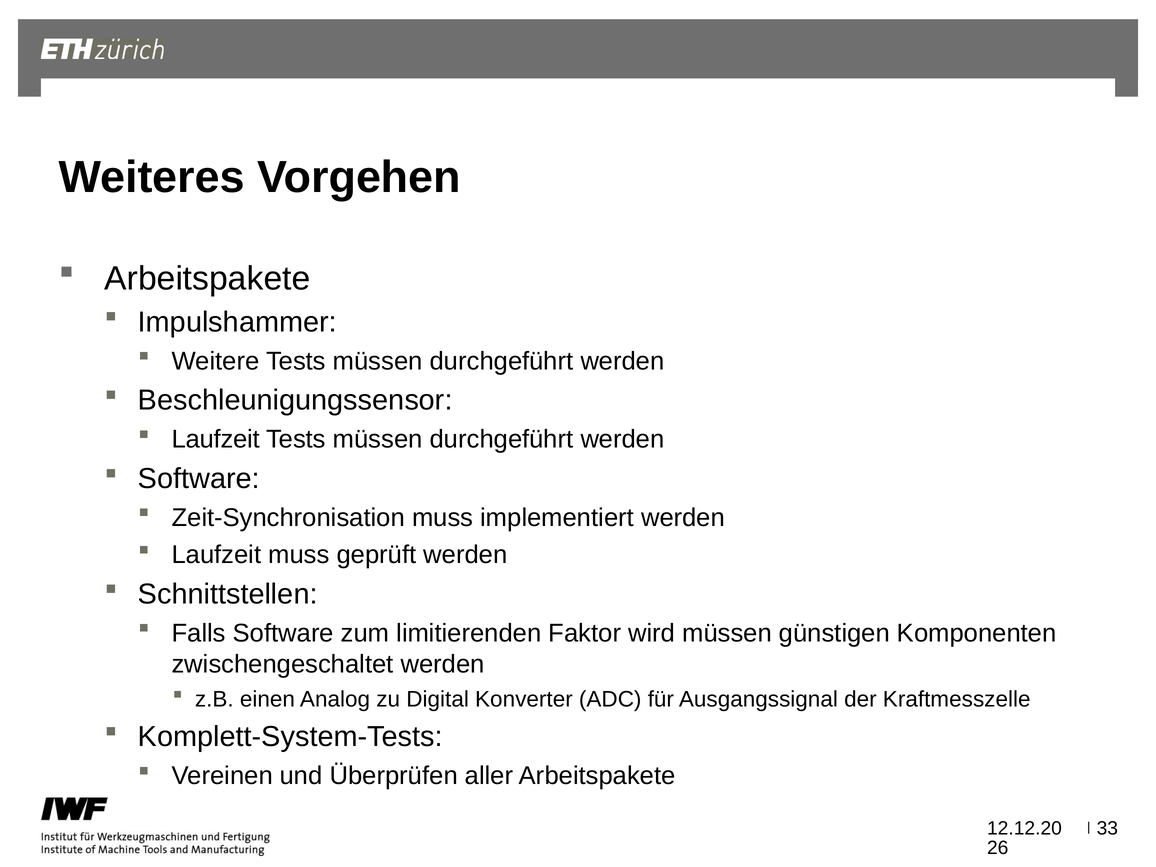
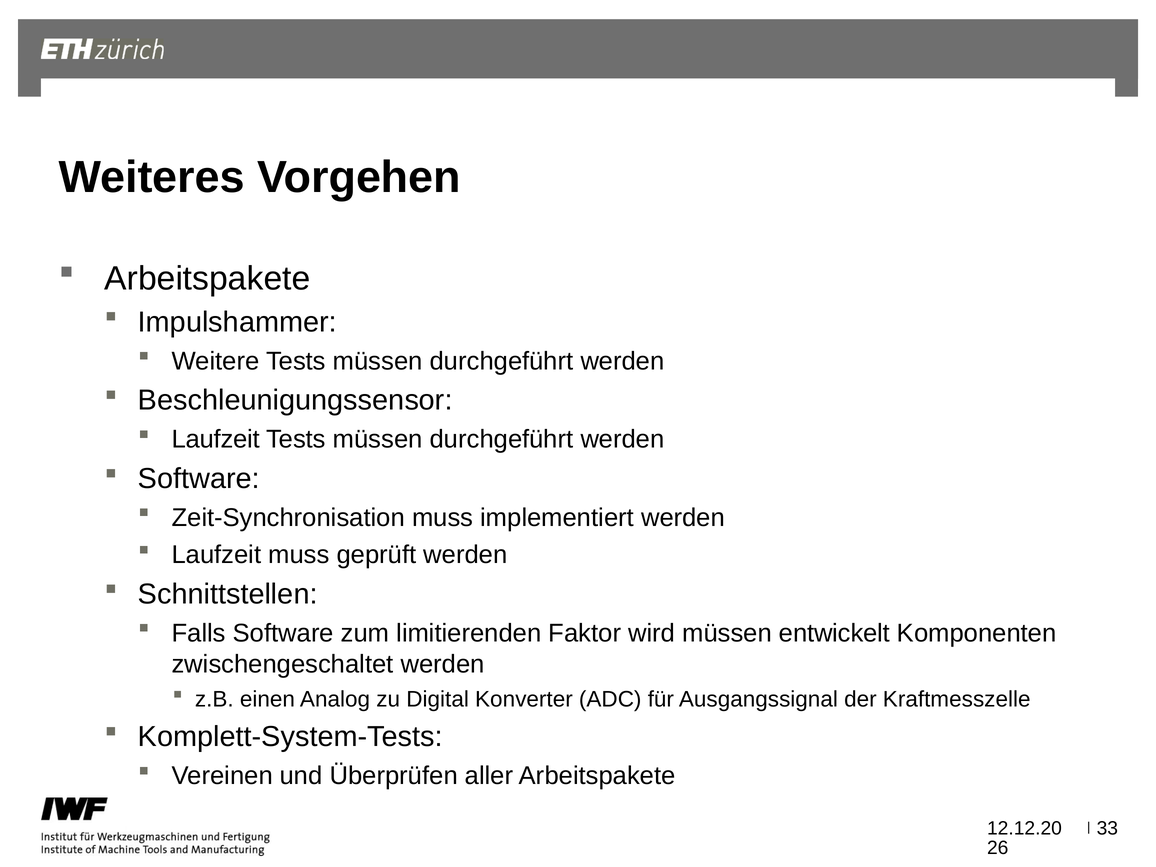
günstigen: günstigen -> entwickelt (834, 633)
